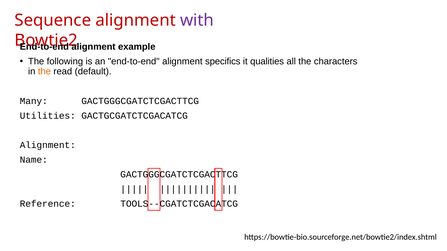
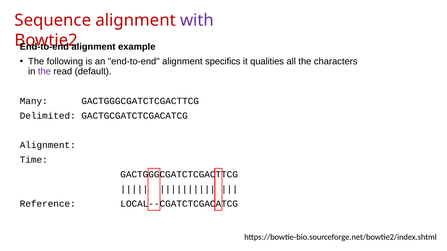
the colour: orange -> purple (44, 72)
Utilities: Utilities -> Delimited (48, 116)
Name: Name -> Time (34, 160)
TOOLS--CGATCTCGACATCG: TOOLS--CGATCTCGACATCG -> LOCAL--CGATCTCGACATCG (179, 204)
